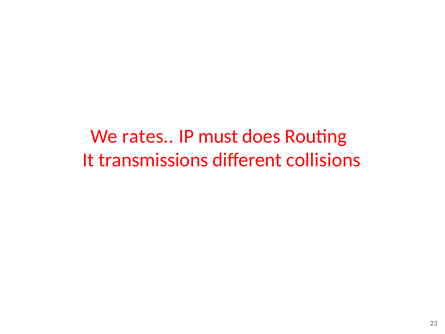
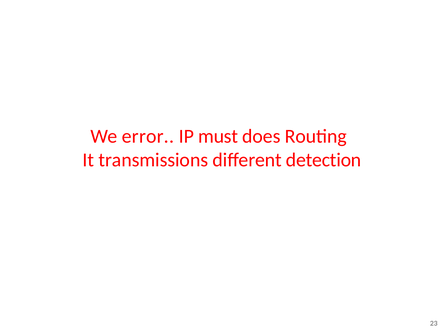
rates: rates -> error (148, 136)
collisions: collisions -> detection (324, 160)
